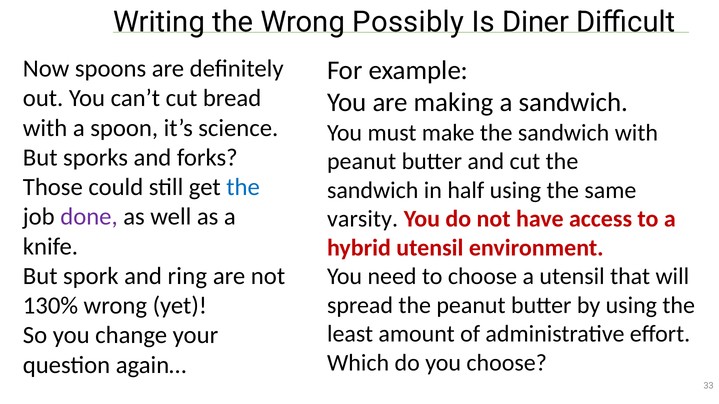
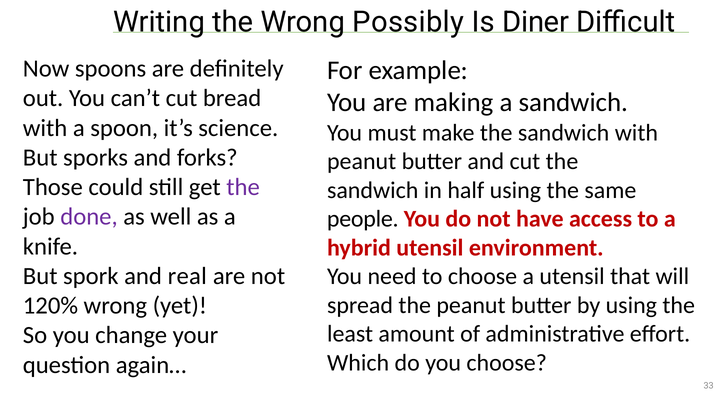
the colour: blue -> purple (243, 187)
varsity: varsity -> people (363, 219)
ring: ring -> real (187, 276)
130%: 130% -> 120% (50, 306)
